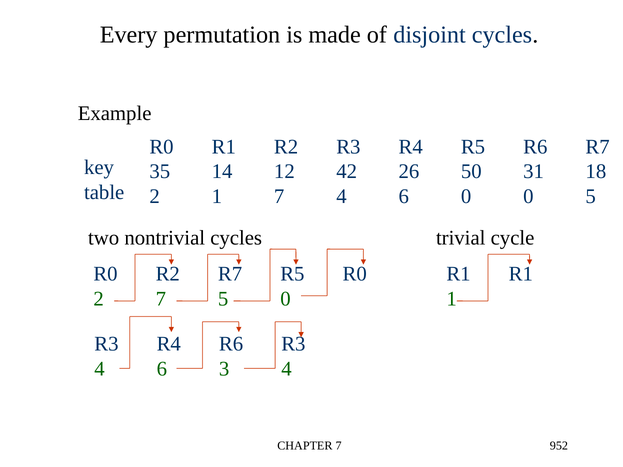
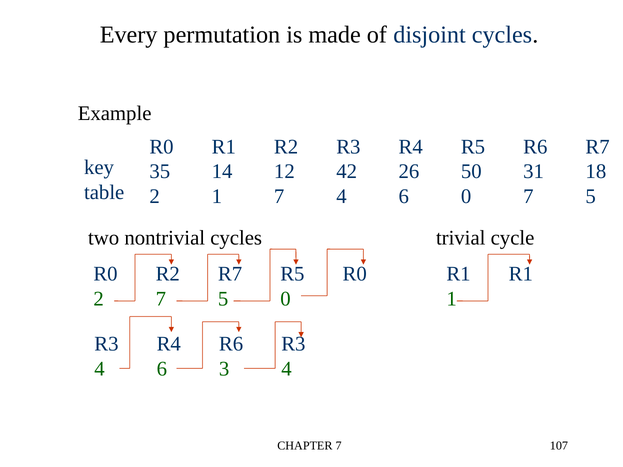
0 0: 0 -> 7 (528, 197)
952: 952 -> 107 (559, 446)
